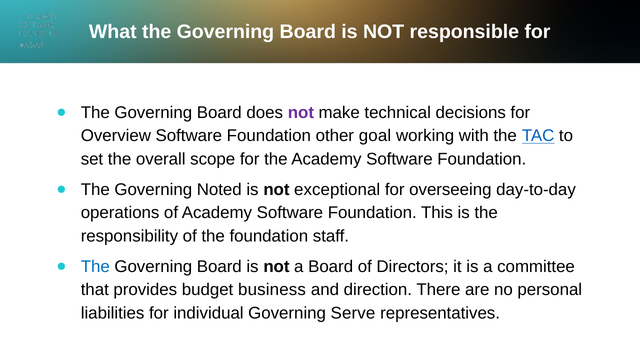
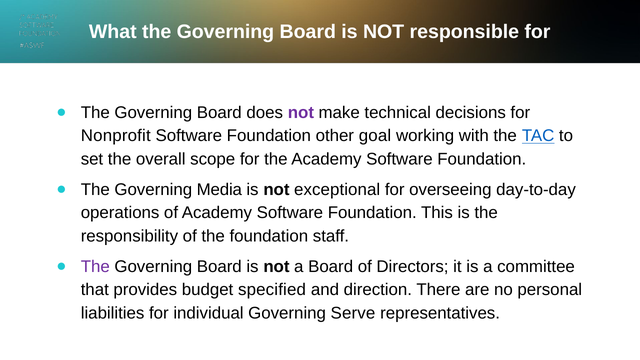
Overview: Overview -> Nonprofit (116, 136)
Noted: Noted -> Media (219, 190)
The colour: blue -> purple (95, 266)
business: business -> specified (272, 290)
